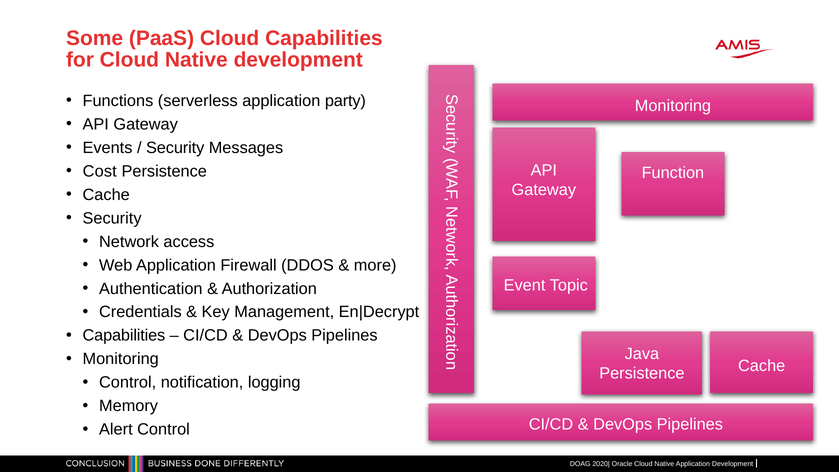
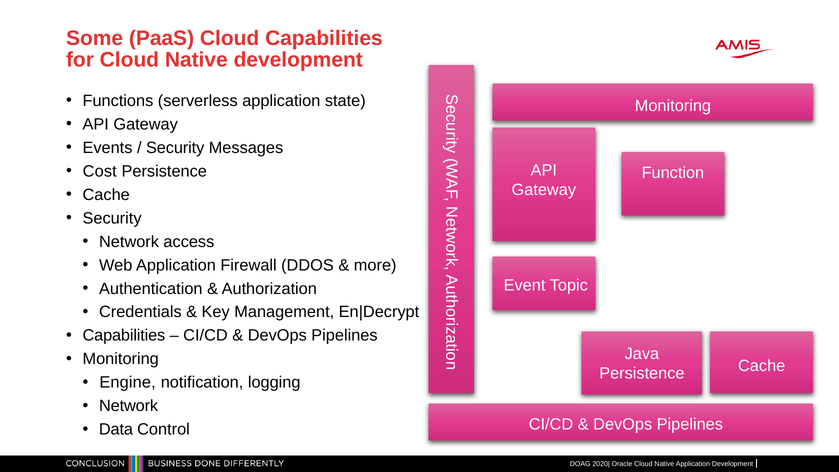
party: party -> state (345, 101)
Control: Control -> Engine (128, 383)
Memory: Memory -> Network (129, 406)
Alert: Alert -> Data (116, 430)
